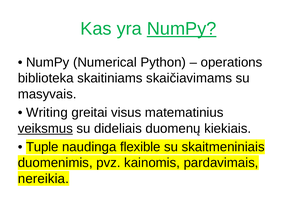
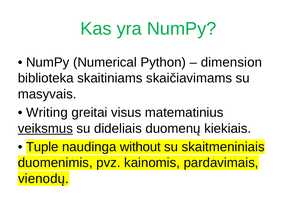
NumPy underline: present -> none (182, 29)
operations: operations -> dimension (231, 62)
flexible: flexible -> without (140, 147)
nereikia: nereikia -> vienodų (43, 178)
